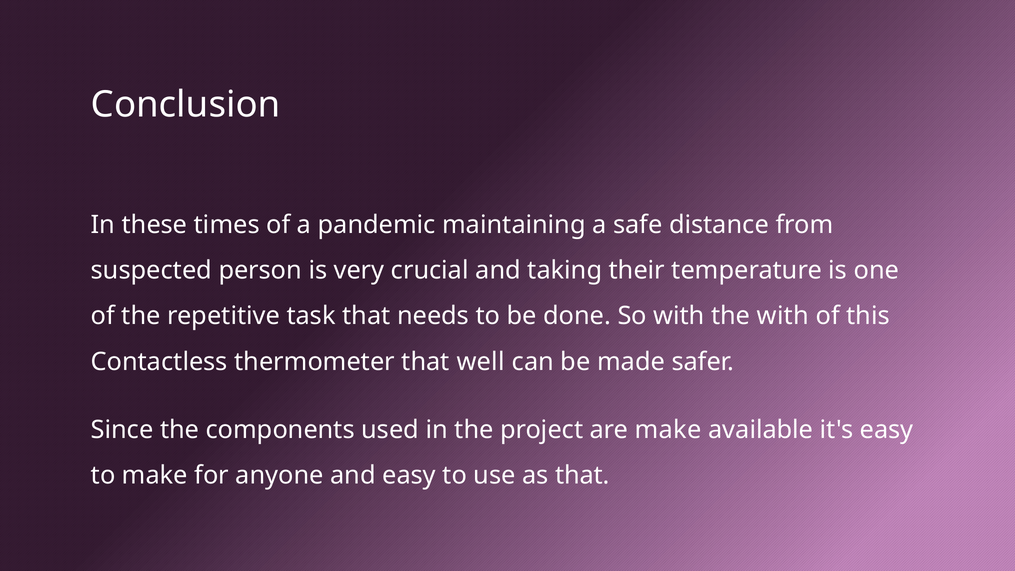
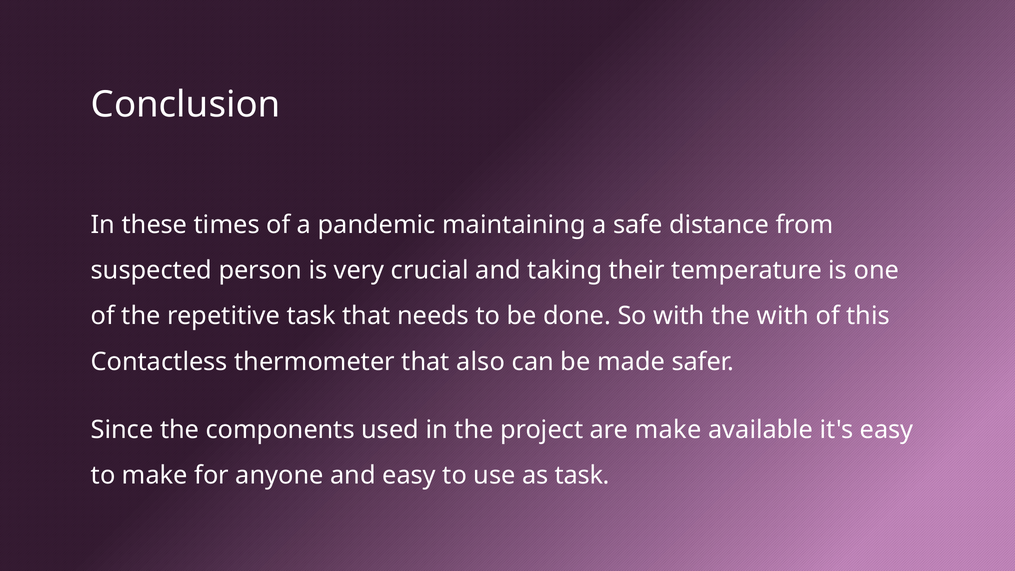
well: well -> also (481, 362)
as that: that -> task (582, 476)
